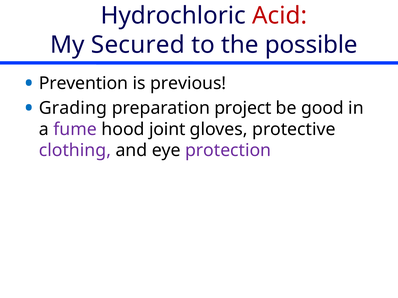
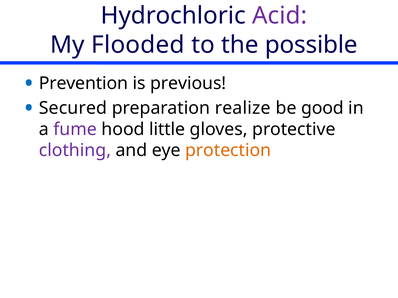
Acid colour: red -> purple (280, 16)
Secured: Secured -> Flooded (138, 45)
Grading: Grading -> Secured (73, 108)
project: project -> realize (243, 108)
joint: joint -> little (167, 129)
protection colour: purple -> orange (228, 151)
